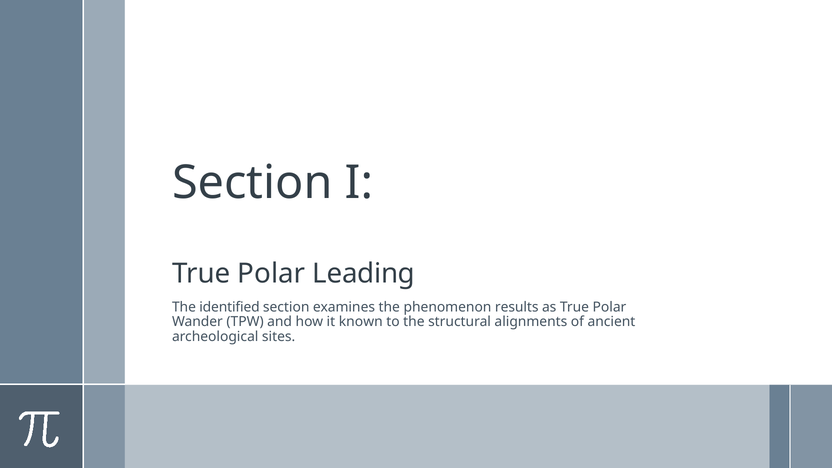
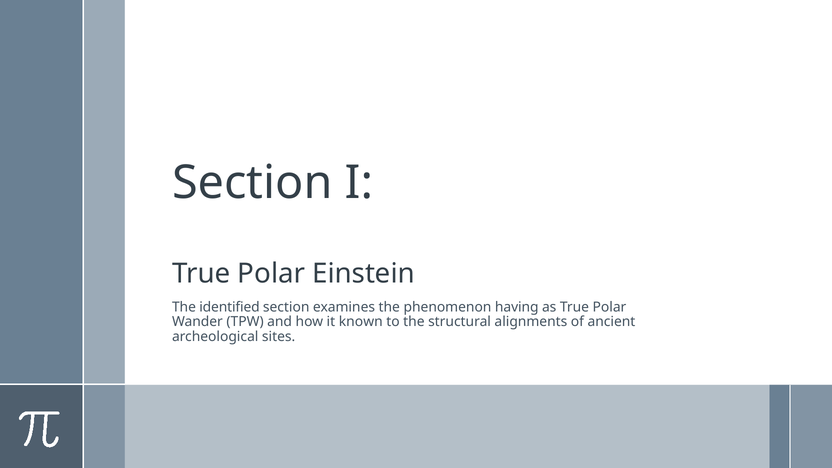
Leading: Leading -> Einstein (364, 274)
results: results -> having (517, 307)
